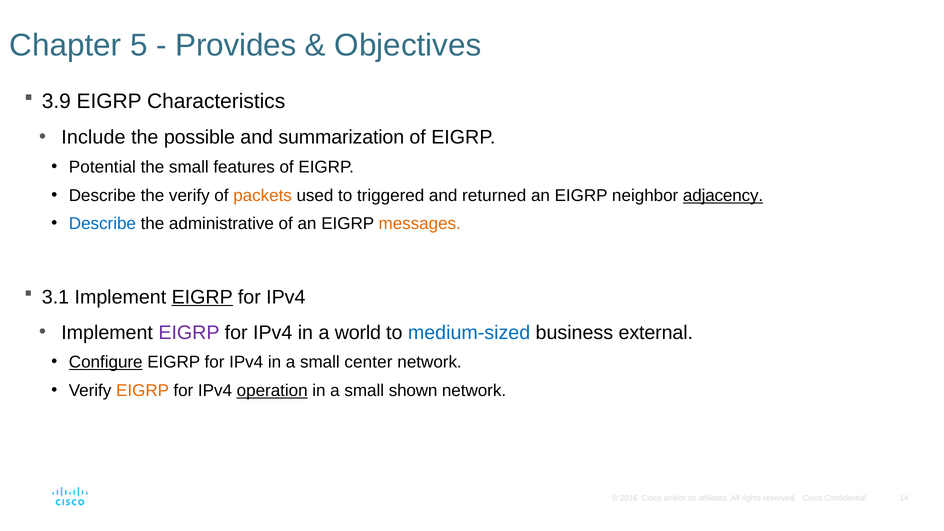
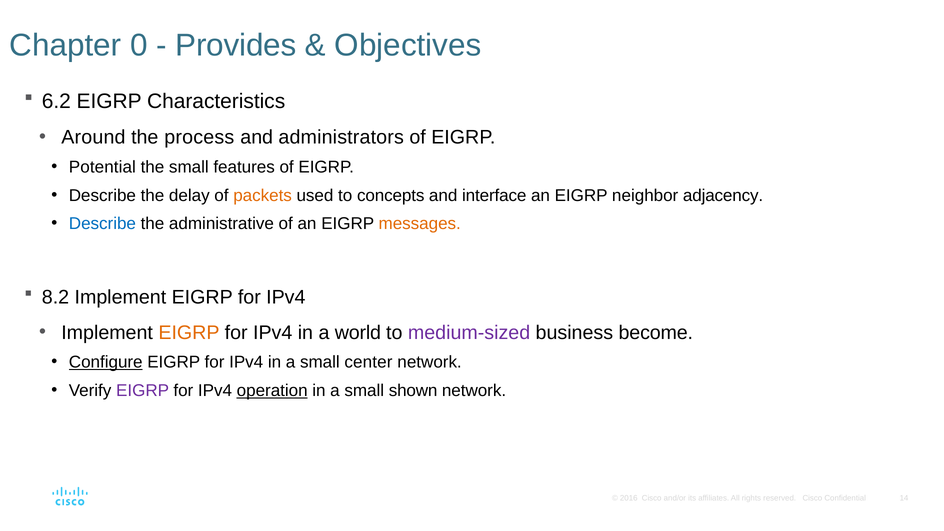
5: 5 -> 0 (139, 46)
3.9: 3.9 -> 6.2 (56, 101)
Include: Include -> Around (93, 137)
possible: possible -> process (199, 137)
summarization: summarization -> administrators (341, 137)
the verify: verify -> delay (189, 195)
triggered: triggered -> concepts (391, 195)
returned: returned -> interface (494, 195)
adjacency underline: present -> none (723, 195)
3.1: 3.1 -> 8.2 (55, 297)
EIGRP underline: present -> none (202, 297)
EIGRP colour: purple -> orange (189, 333)
medium-sized colour: blue -> purple (469, 333)
external: external -> become (656, 333)
EIGRP colour: orange -> purple (143, 391)
